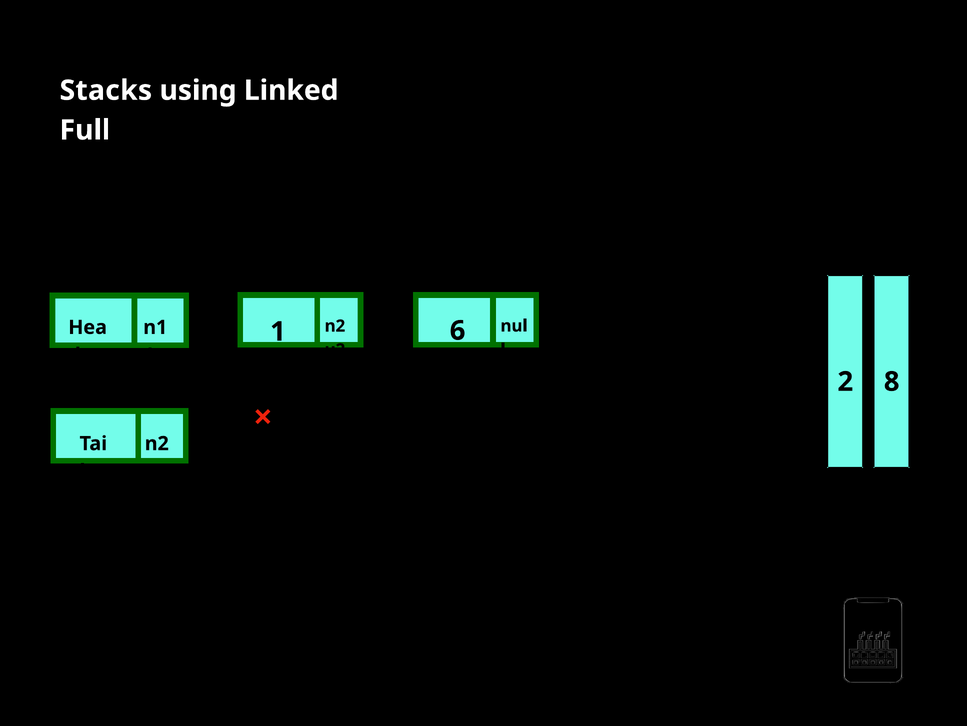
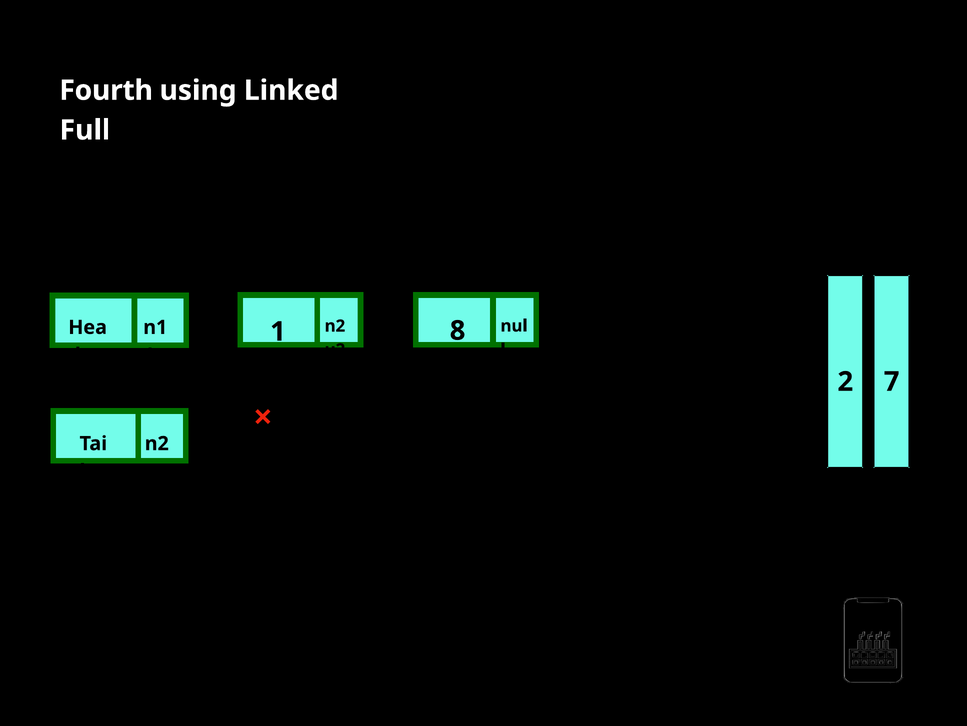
Stacks: Stacks -> Fourth (106, 90)
6: 6 -> 8 (458, 331)
8: 8 -> 7 (892, 382)
